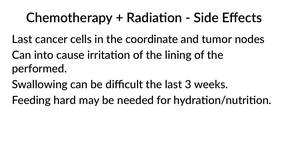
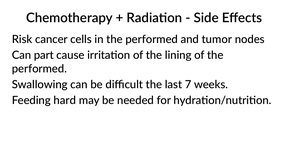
Last: Last -> Risk (22, 39)
in the coordinate: coordinate -> performed (152, 39)
into: into -> part (44, 55)
3: 3 -> 7 (188, 84)
